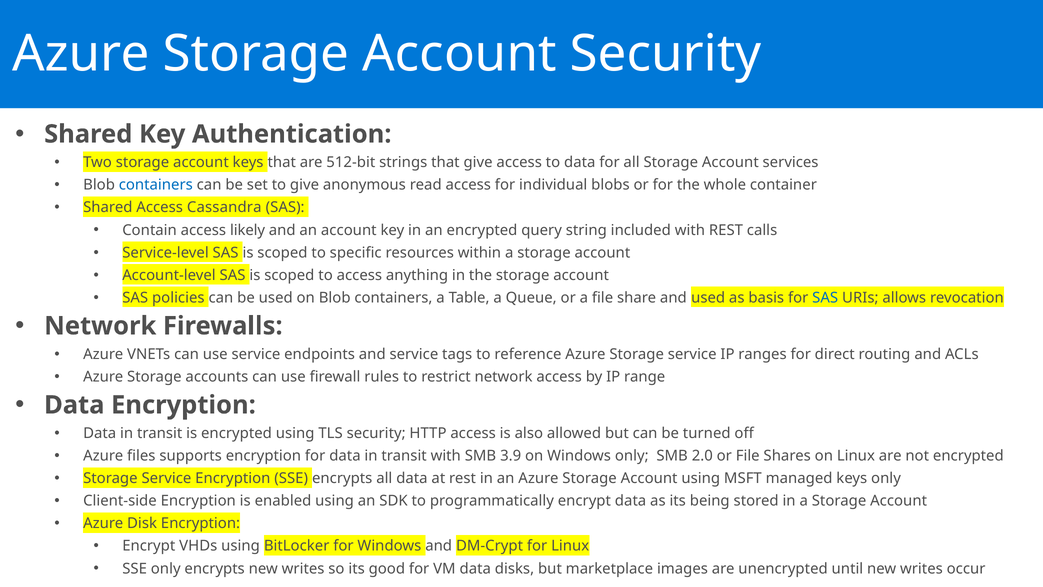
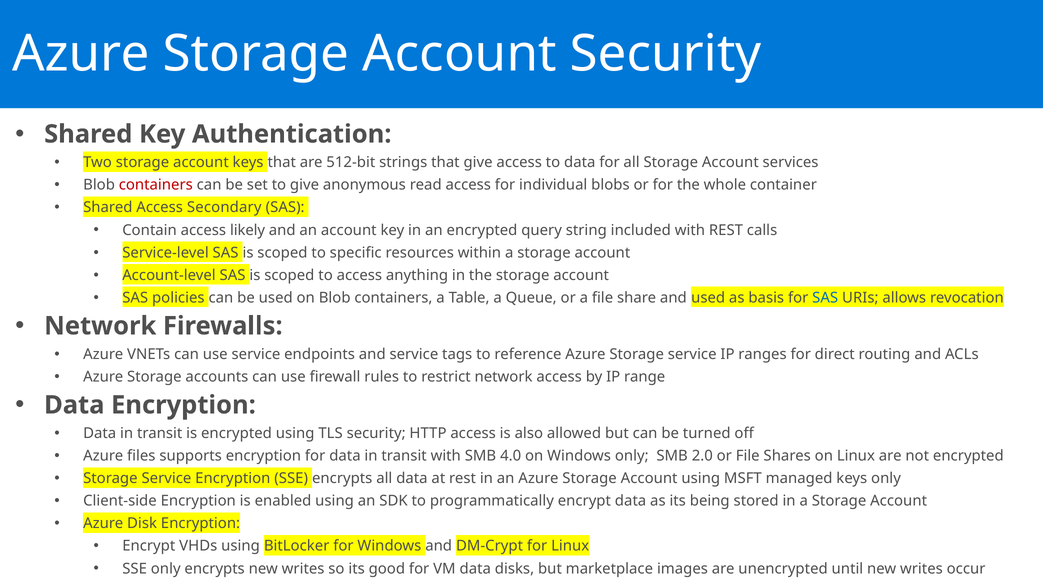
containers colour: blue -> red (156, 185)
Cassandra: Cassandra -> Secondary (224, 207)
3.9: 3.9 -> 4.0 (511, 456)
